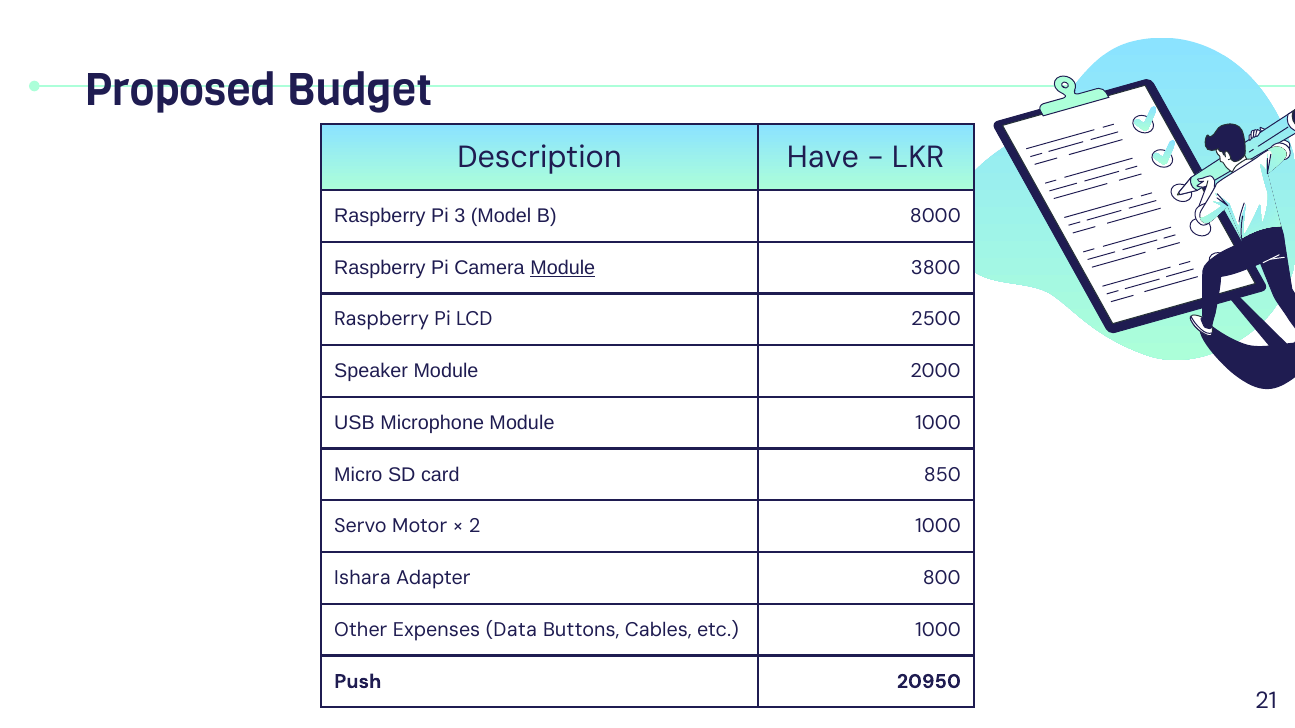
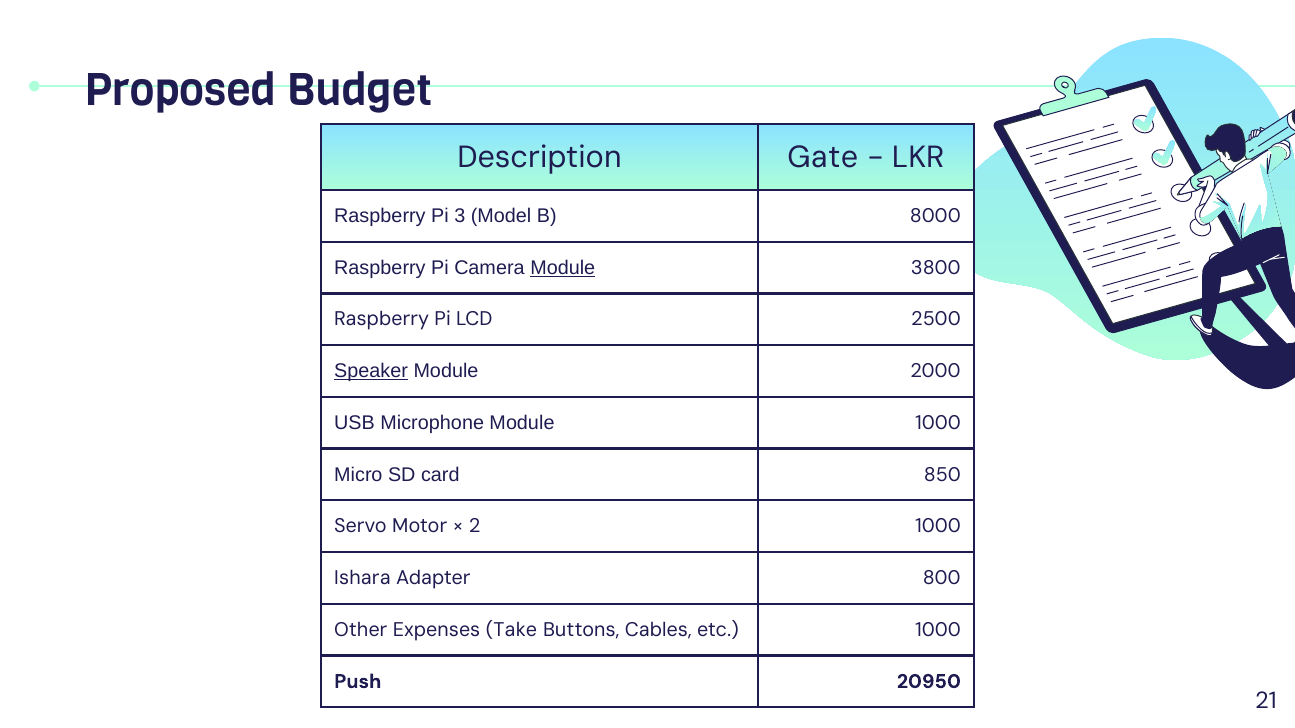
Have: Have -> Gate (823, 158)
Speaker underline: none -> present (371, 372)
Data: Data -> Take (511, 630)
